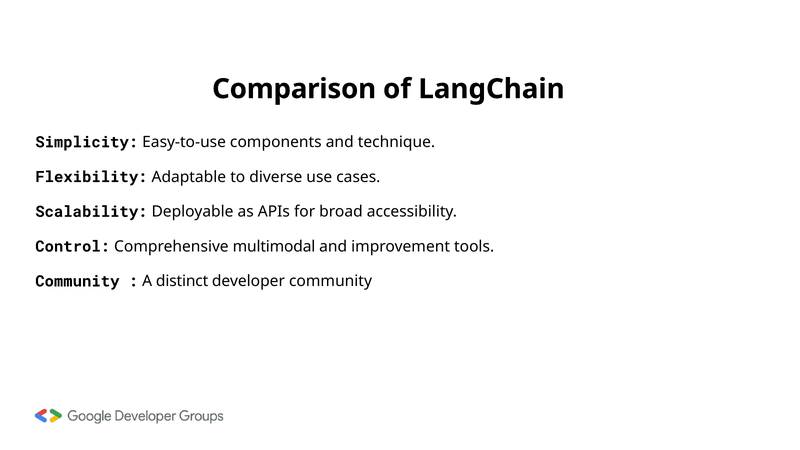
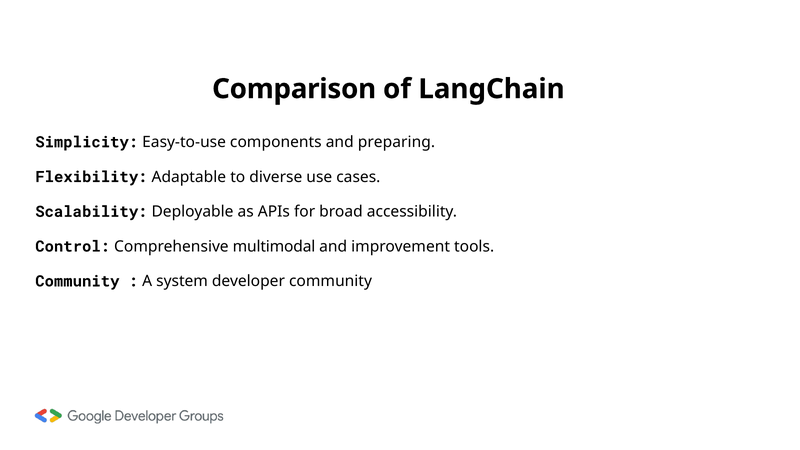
technique: technique -> preparing (396, 142)
distinct: distinct -> system (182, 281)
